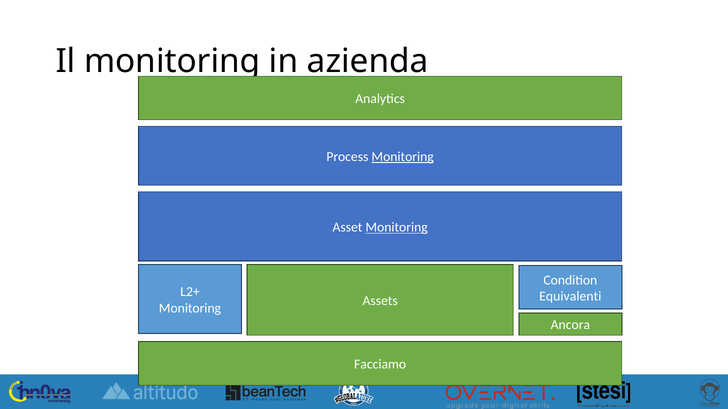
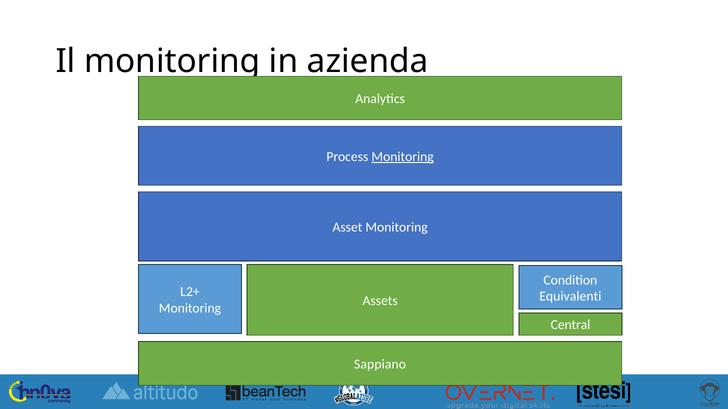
Monitoring underline: present -> none (397, 228)
Ancora: Ancora -> Central (570, 325)
Facciamo: Facciamo -> Sappiano (380, 365)
